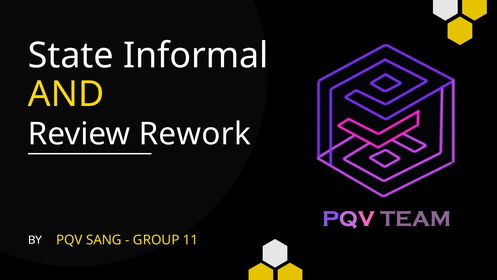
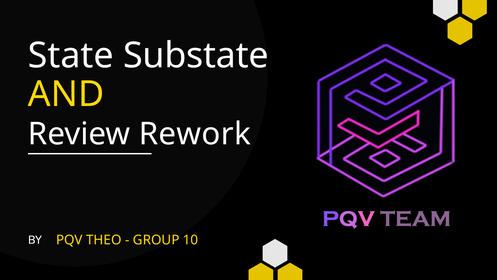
Informal: Informal -> Substate (196, 55)
SANG: SANG -> THEO (104, 240)
11: 11 -> 10 (191, 240)
